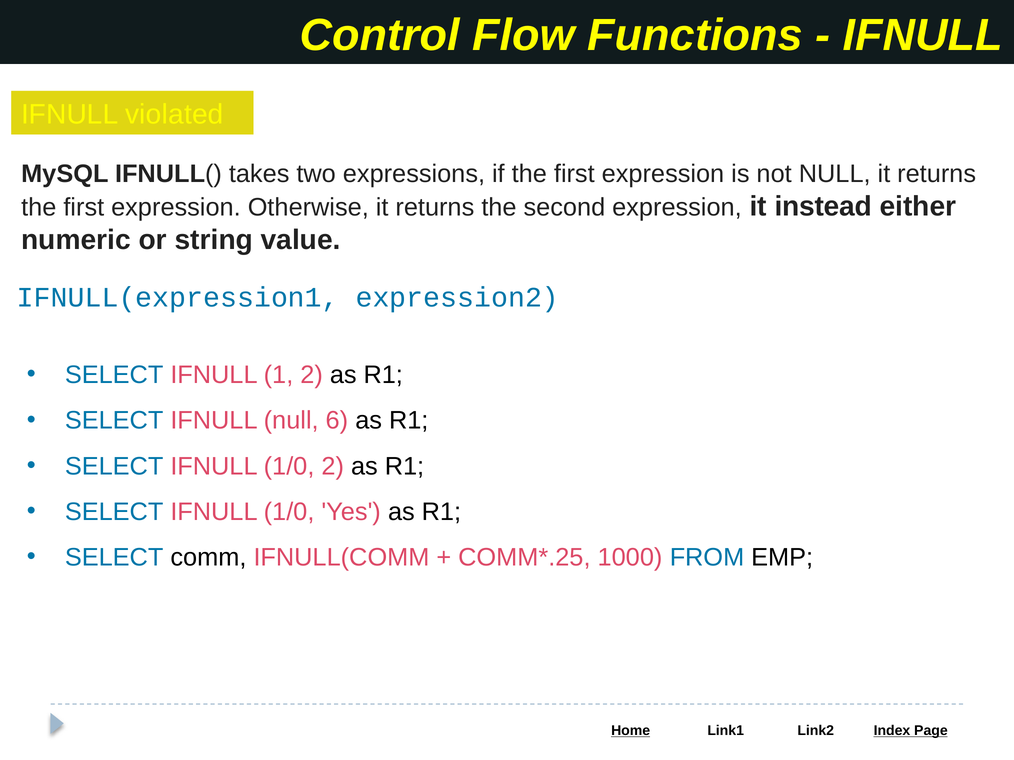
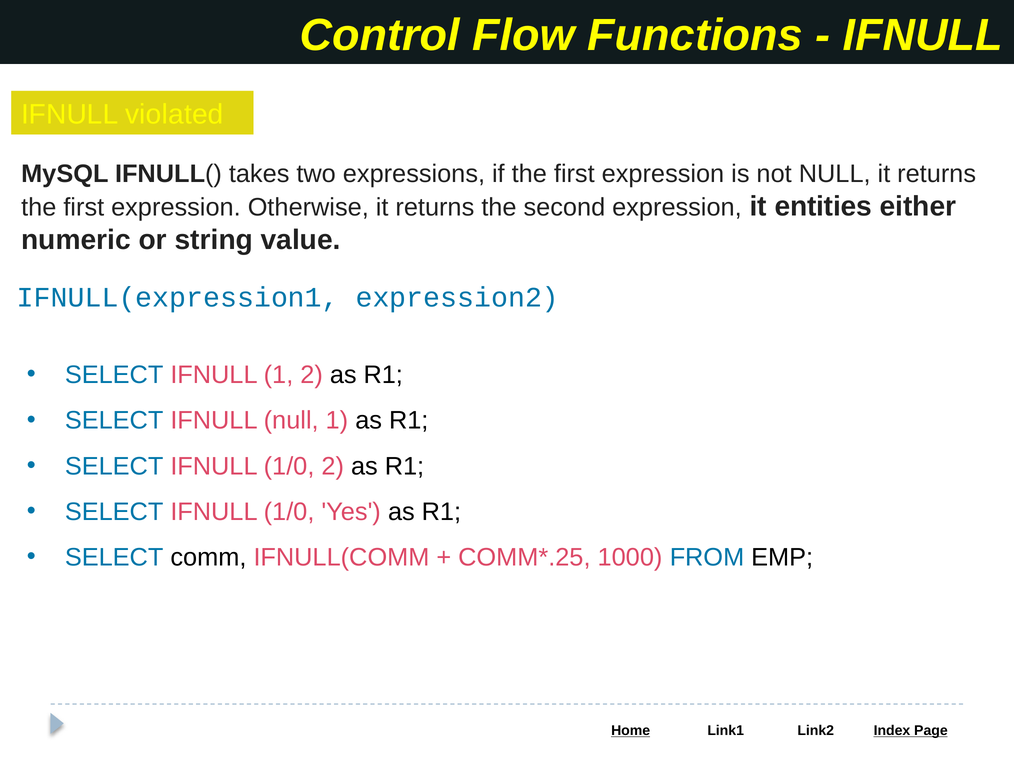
instead: instead -> entities (823, 206)
null 6: 6 -> 1 (337, 421)
